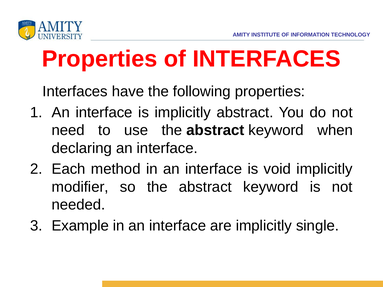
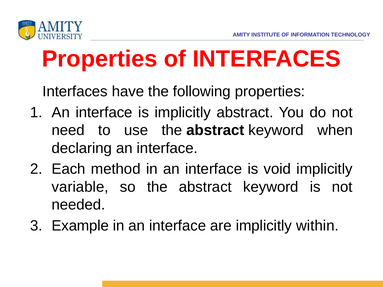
modifier: modifier -> variable (80, 187)
single: single -> within (317, 226)
